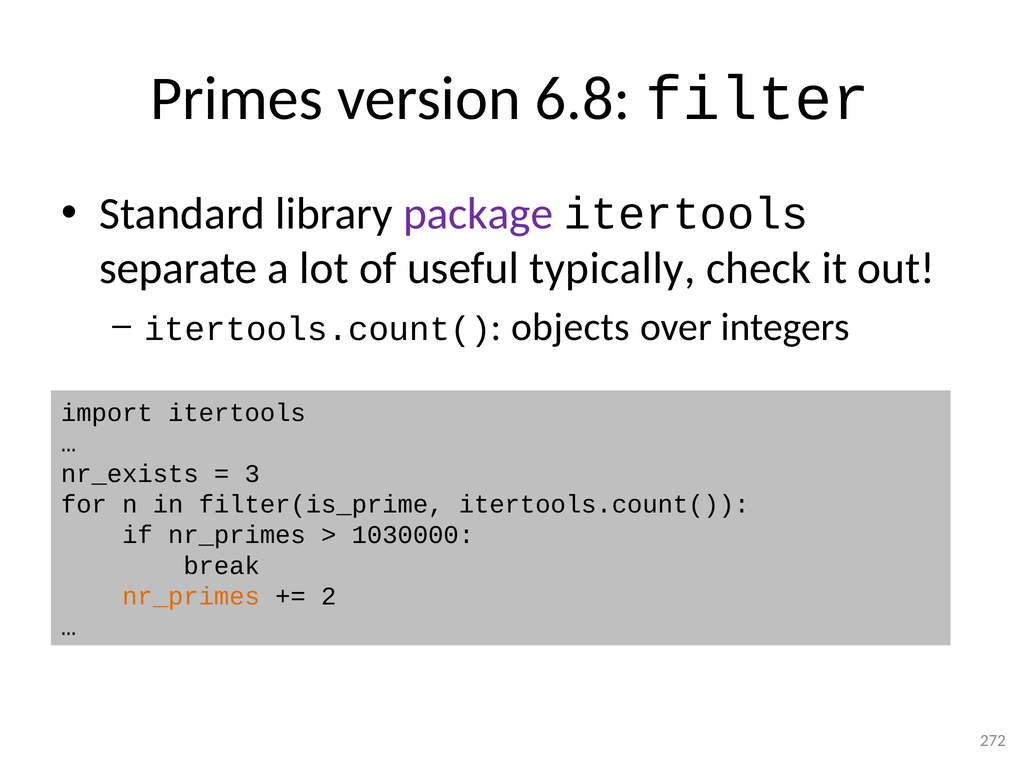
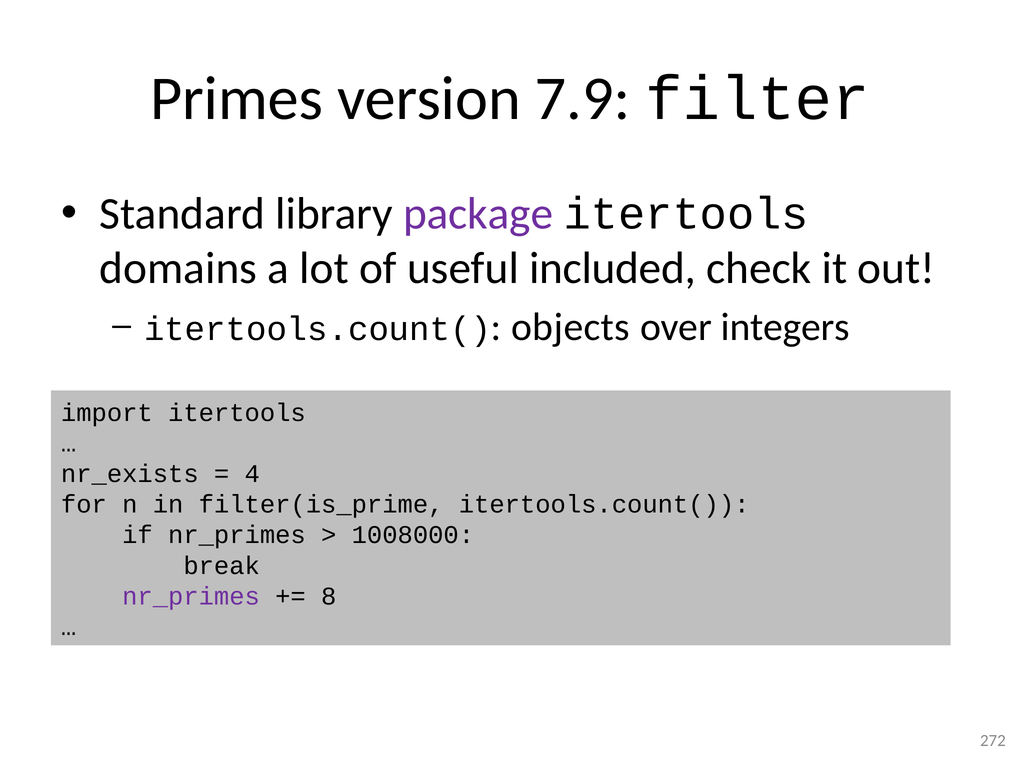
6.8: 6.8 -> 7.9 (583, 99)
separate: separate -> domains (178, 268)
typically: typically -> included (613, 268)
3: 3 -> 4 (252, 474)
1030000: 1030000 -> 1008000 (413, 535)
nr_primes colour: orange -> purple (191, 596)
2: 2 -> 8 (329, 596)
